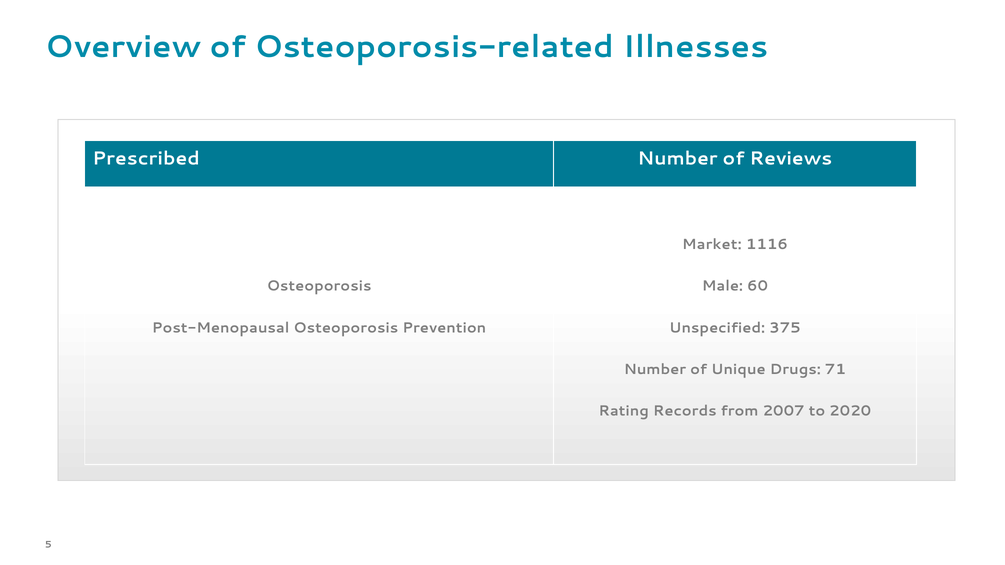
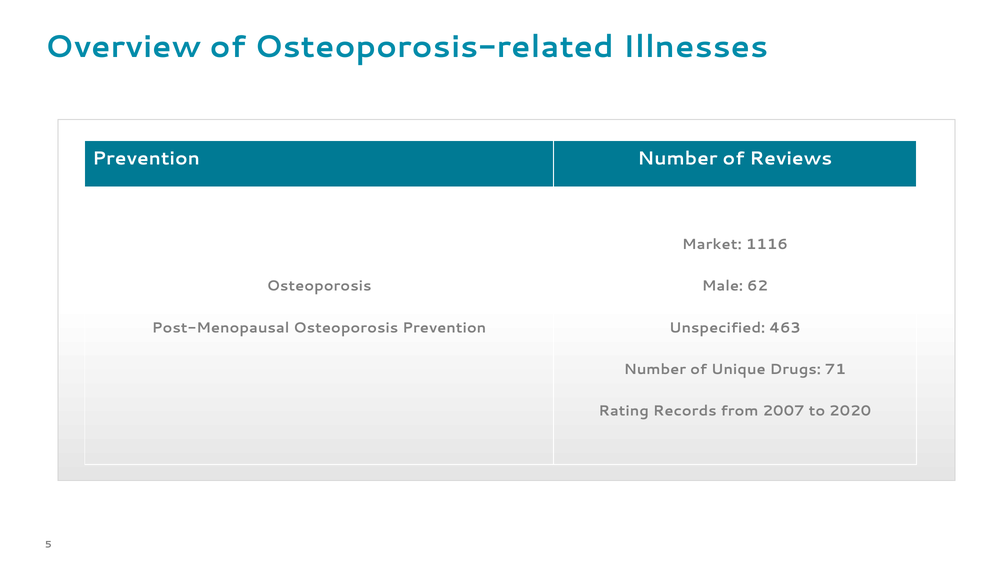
Prescribed: Prescribed -> Prevention (146, 159)
60: 60 -> 62 (758, 286)
375: 375 -> 463 (785, 328)
